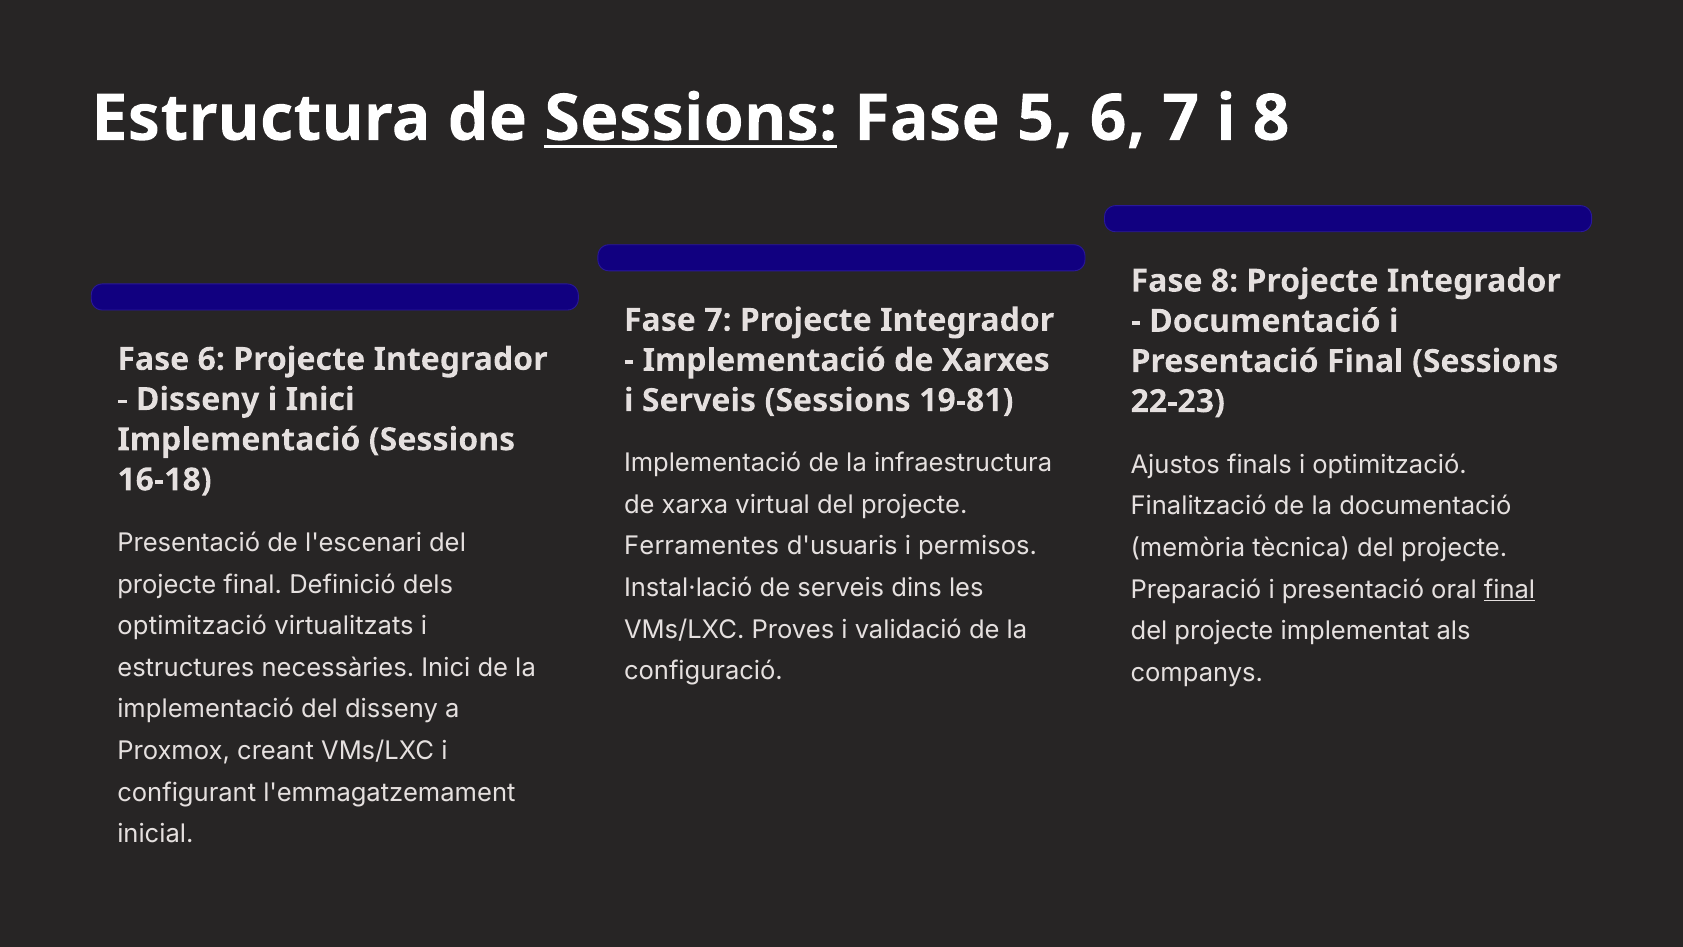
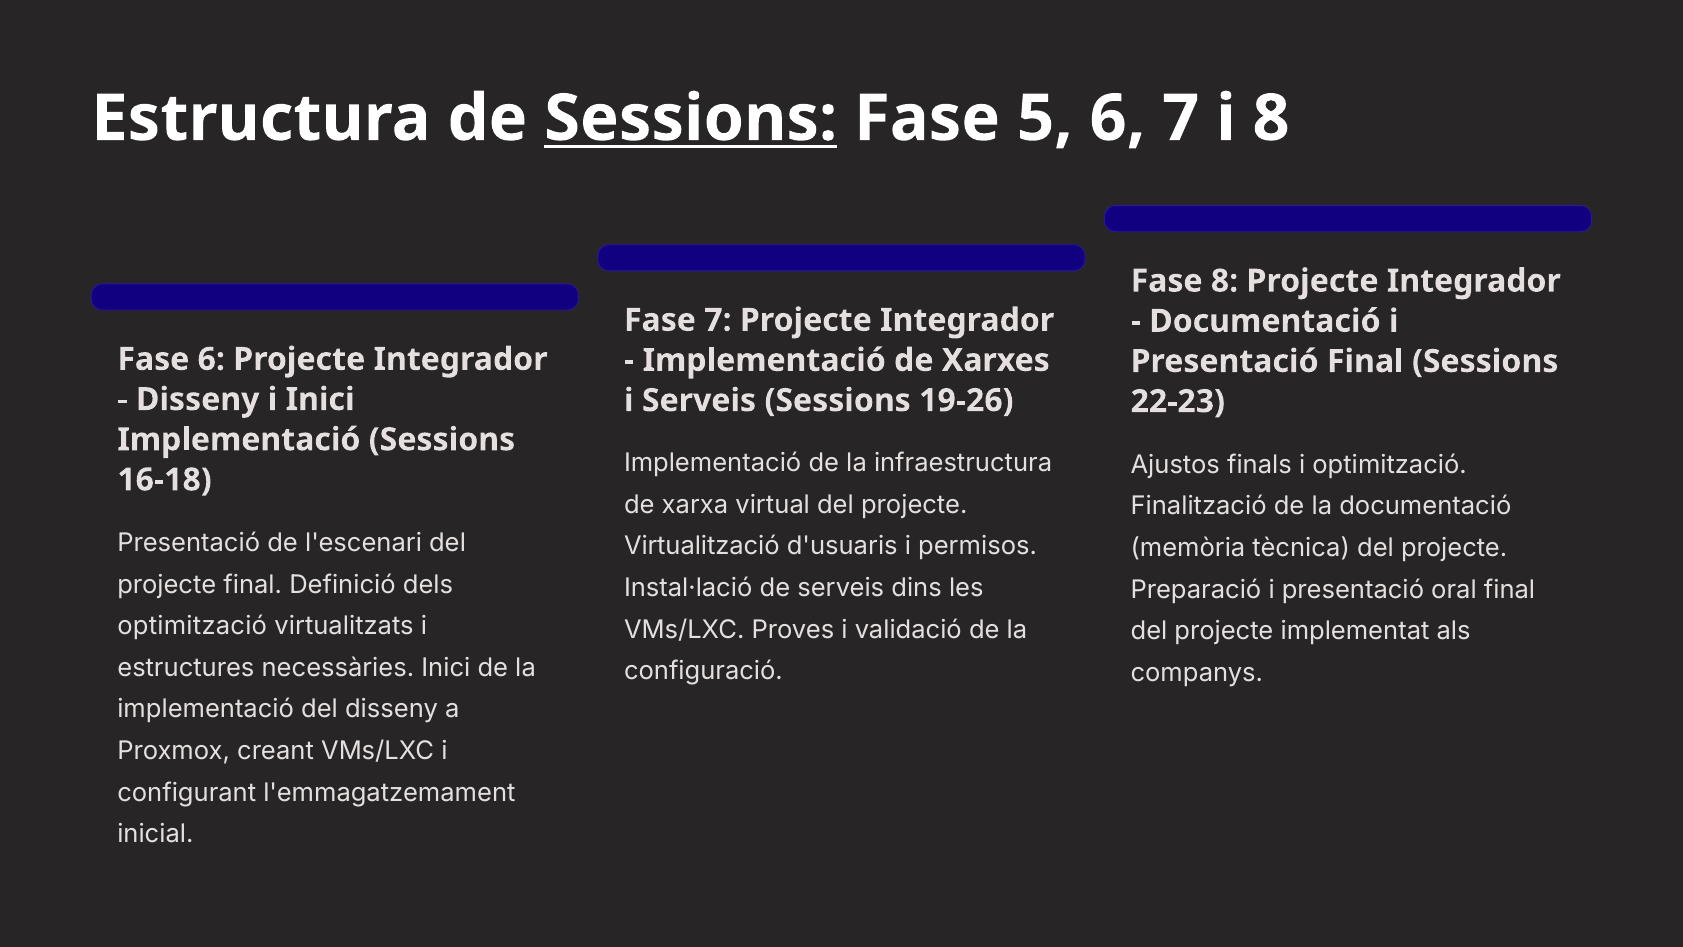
19-81: 19-81 -> 19-26 (966, 400)
Ferramentes: Ferramentes -> Virtualització (702, 546)
final underline: present -> none (1510, 589)
